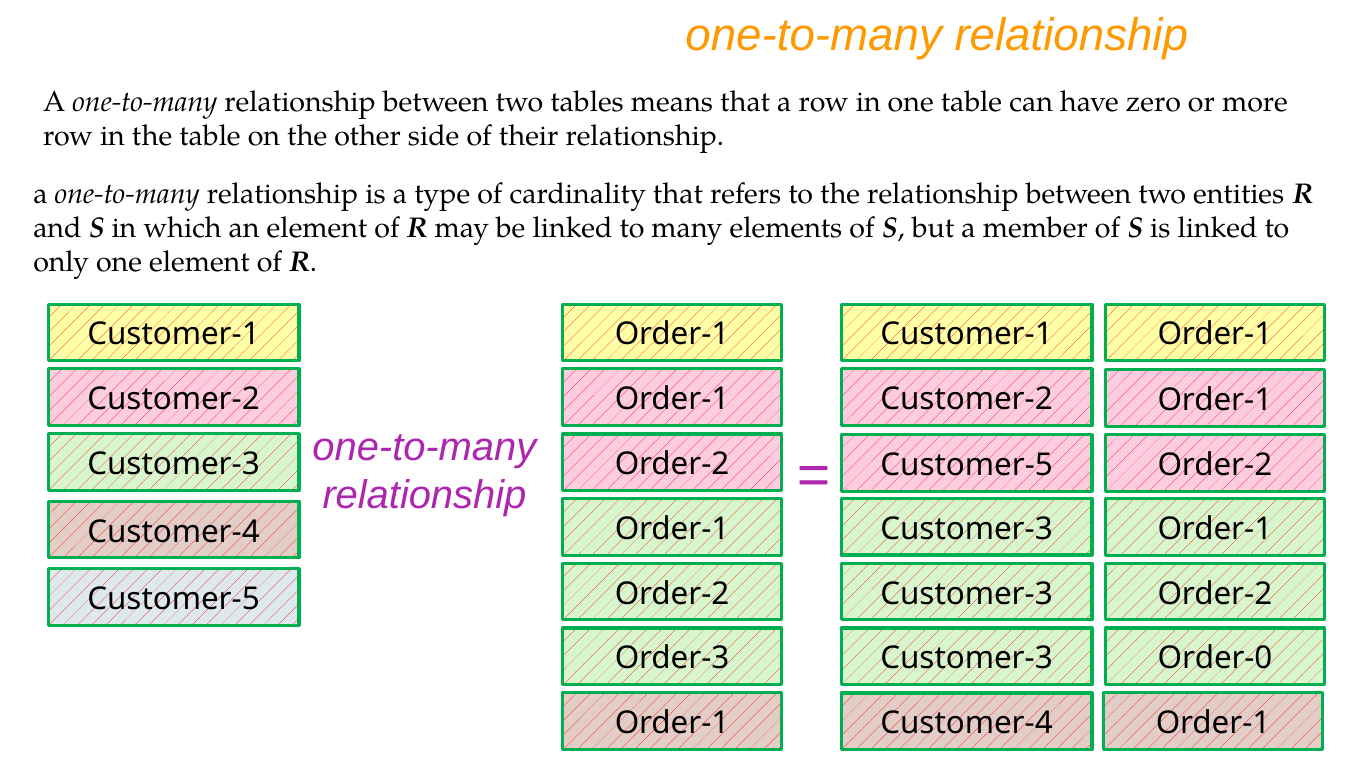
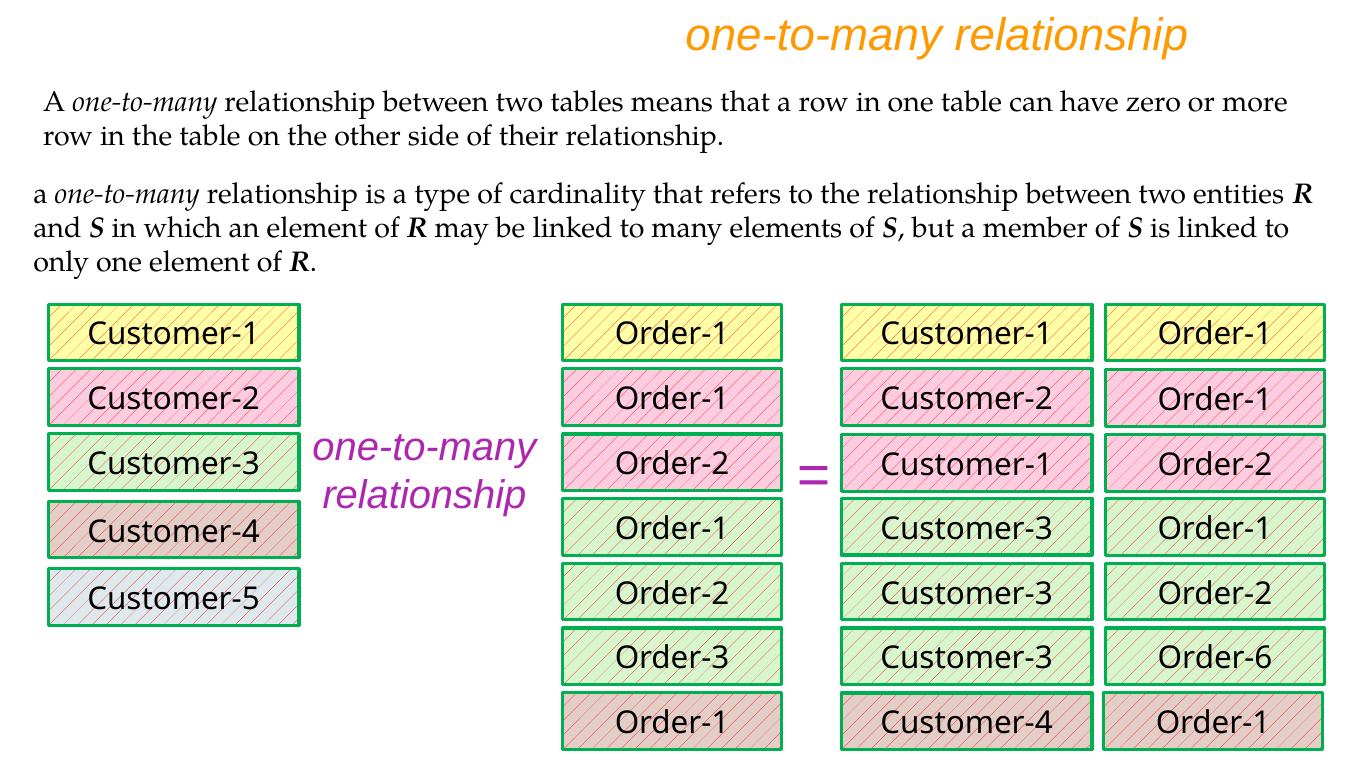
Customer-5: Customer-5 -> Customer-1 (967, 465)
Order-0: Order-0 -> Order-6 (1215, 658)
